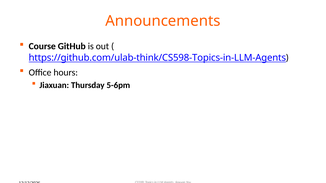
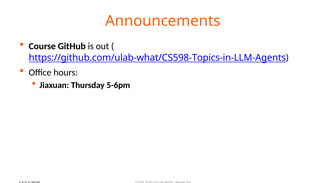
https://github.com/ulab-think/CS598-Topics-in-LLM-Agents: https://github.com/ulab-think/CS598-Topics-in-LLM-Agents -> https://github.com/ulab-what/CS598-Topics-in-LLM-Agents (157, 58)
